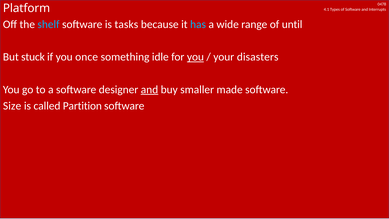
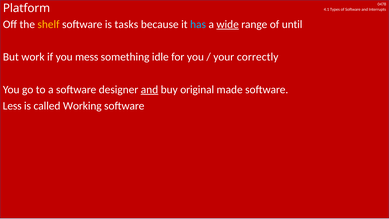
shelf colour: light blue -> yellow (49, 24)
wide underline: none -> present (228, 24)
stuck: stuck -> work (33, 57)
once: once -> mess (87, 57)
you underline: present -> none (195, 57)
disasters: disasters -> correctly (258, 57)
smaller: smaller -> original (197, 89)
Size: Size -> Less (12, 106)
Partition: Partition -> Working (82, 106)
